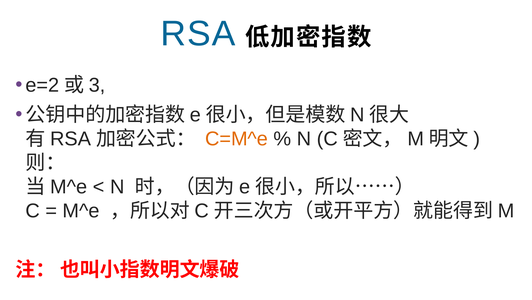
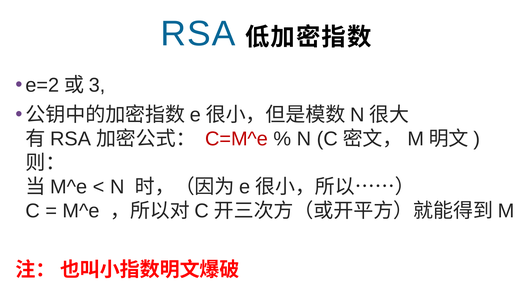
C=M^e colour: orange -> red (237, 139)
